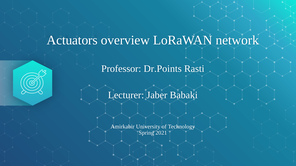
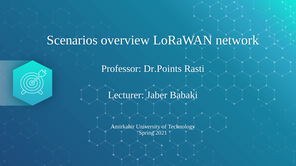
Actuators: Actuators -> Scenarios (72, 40)
